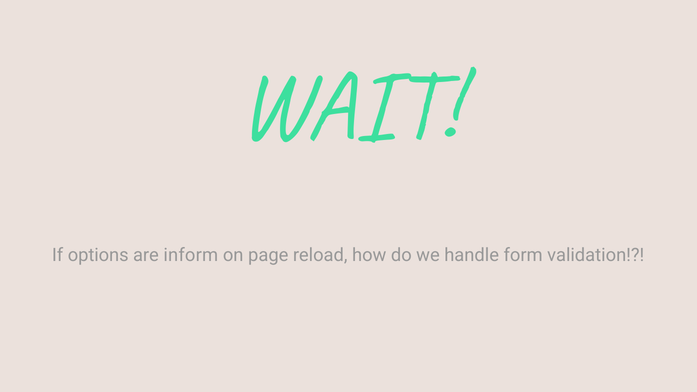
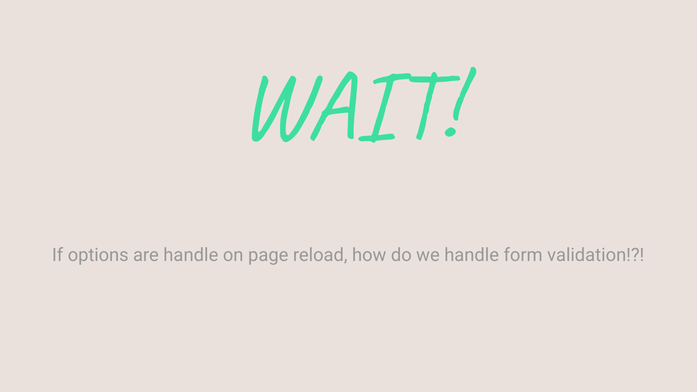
are inform: inform -> handle (191, 255)
